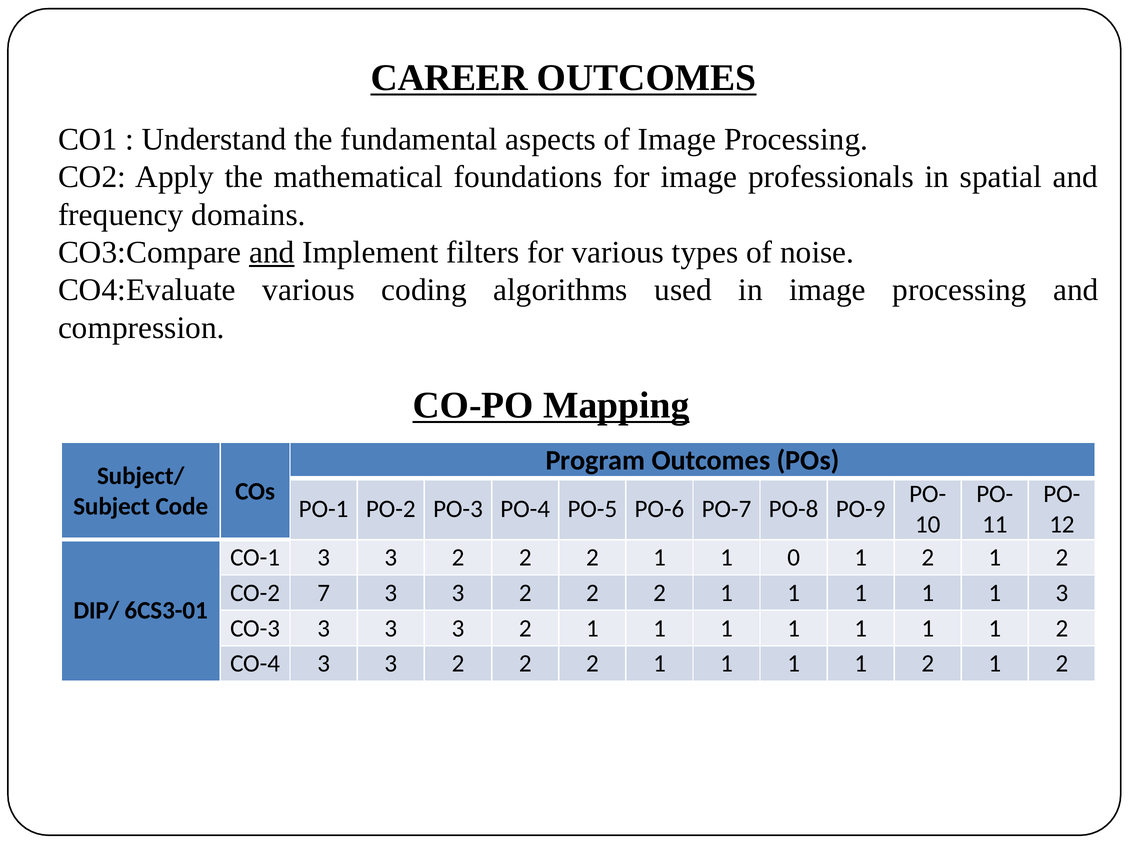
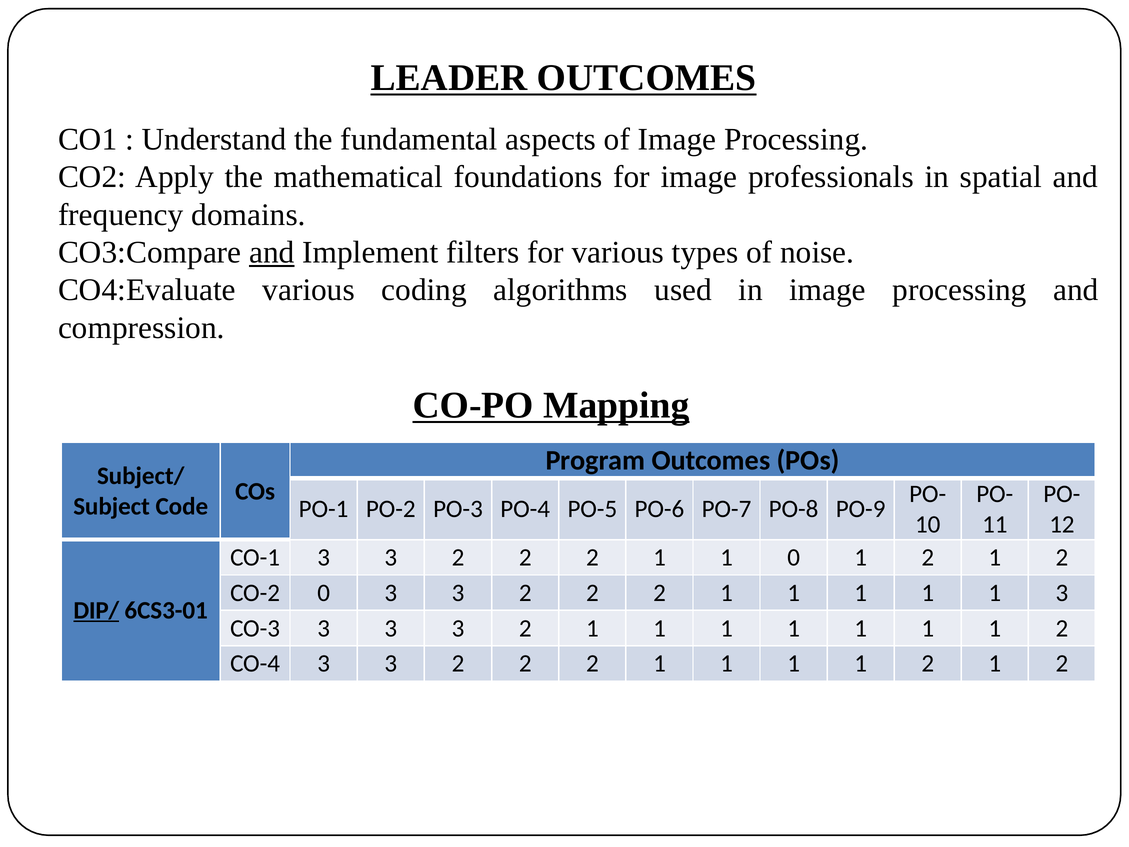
CAREER: CAREER -> LEADER (449, 78)
CO-2 7: 7 -> 0 (324, 593)
DIP/ underline: none -> present (96, 610)
